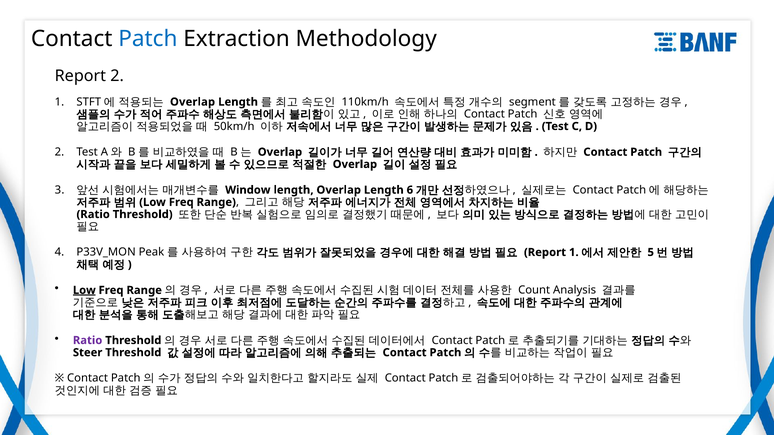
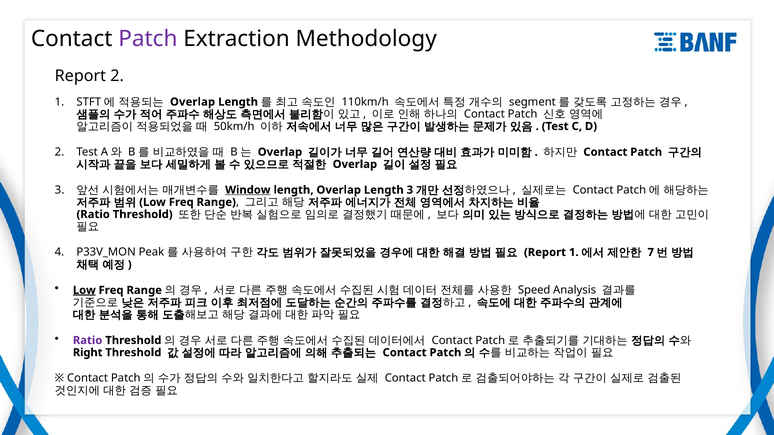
Patch colour: blue -> purple (148, 39)
Window underline: none -> present (248, 190)
Length 6: 6 -> 3 (410, 190)
5: 5 -> 7 (651, 252)
Count: Count -> Speed (534, 290)
Steer: Steer -> Right (88, 353)
